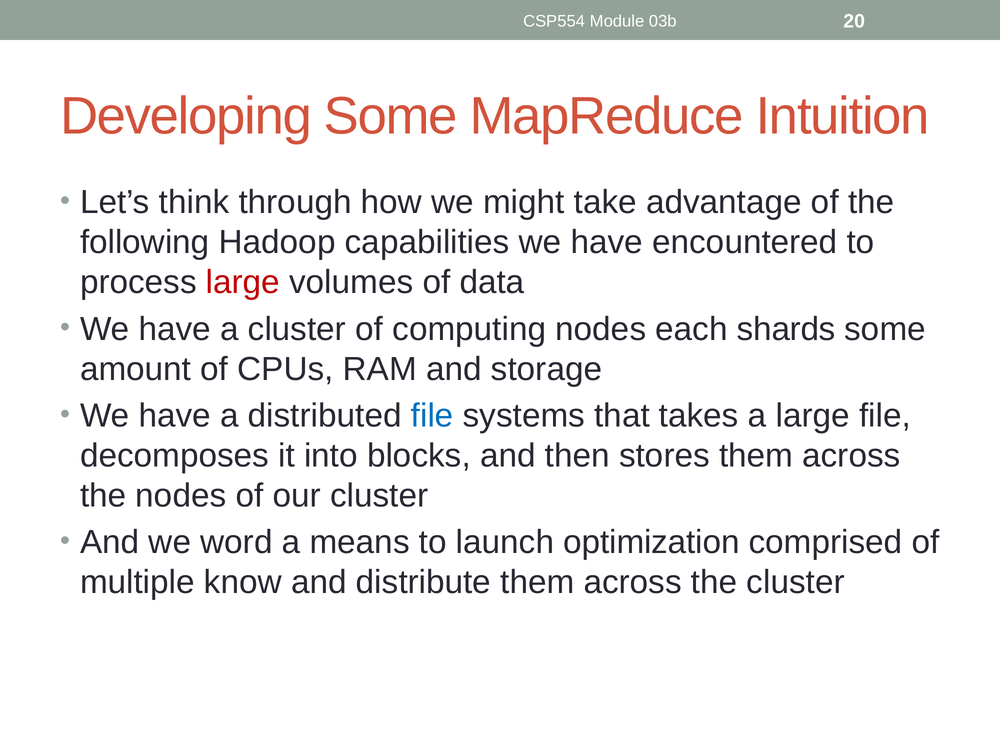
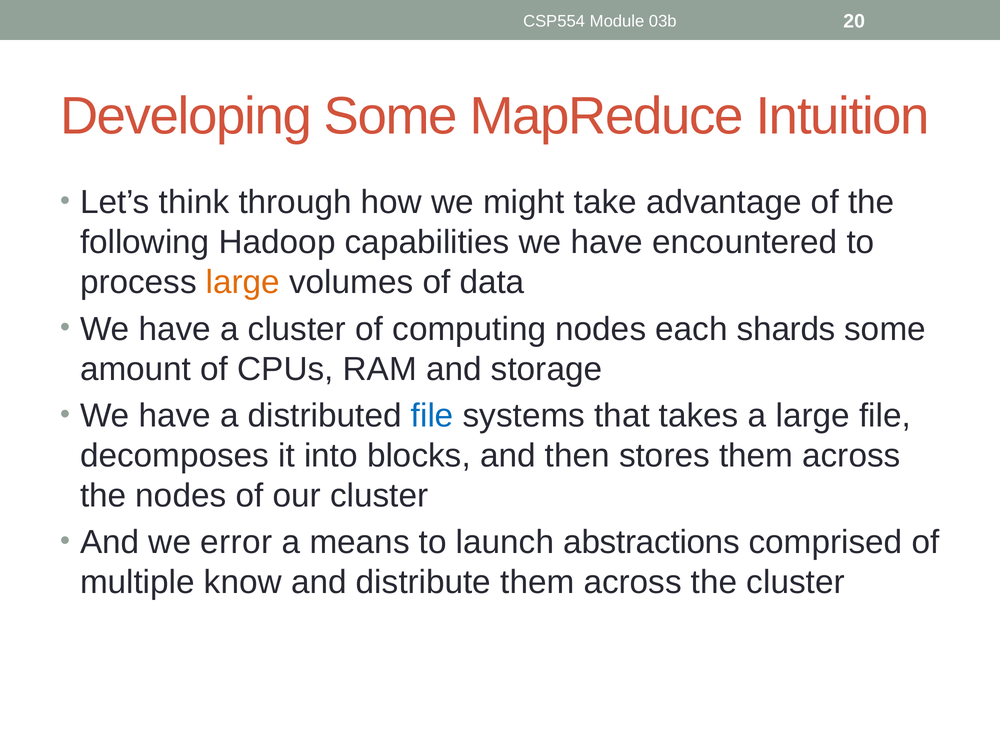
large colour: red -> orange (243, 282)
word: word -> error (236, 542)
optimization: optimization -> abstractions (652, 542)
